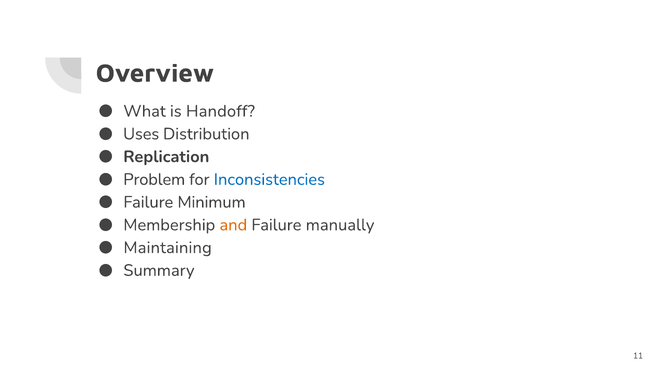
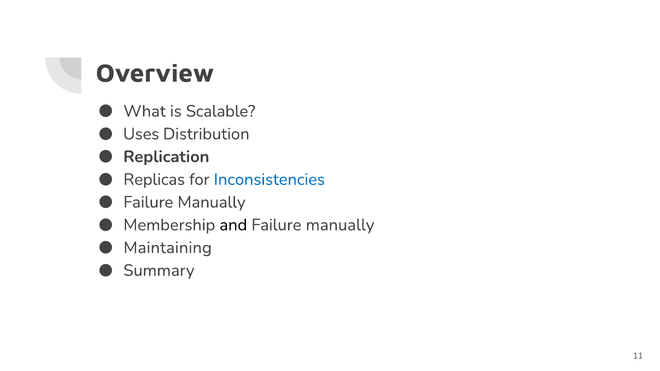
Handoff: Handoff -> Scalable (221, 111)
Problem: Problem -> Replicas (154, 180)
Minimum: Minimum -> Manually (212, 202)
and colour: orange -> black (233, 225)
